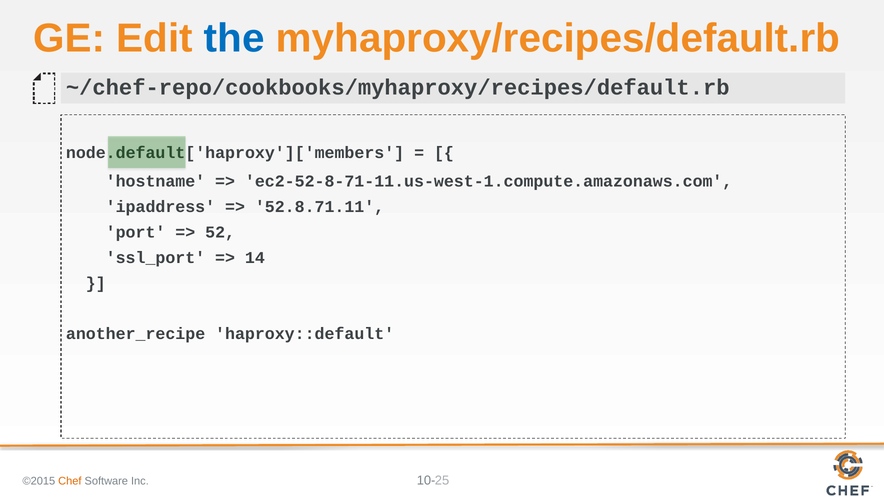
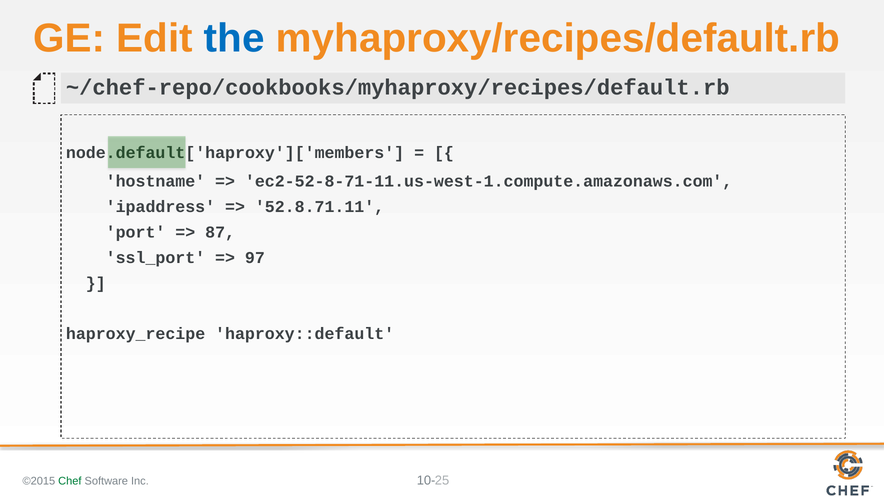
52: 52 -> 87 (220, 232)
14: 14 -> 97 (255, 258)
another_recipe: another_recipe -> haproxy_recipe (136, 334)
Chef colour: orange -> green (70, 481)
